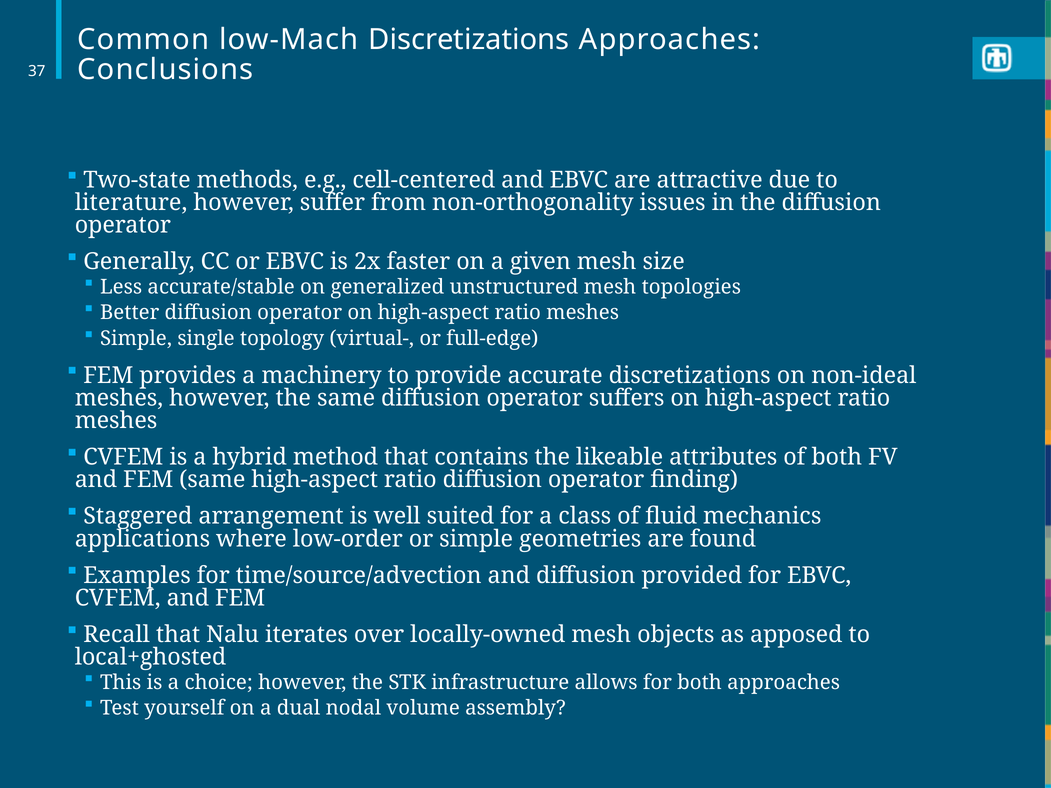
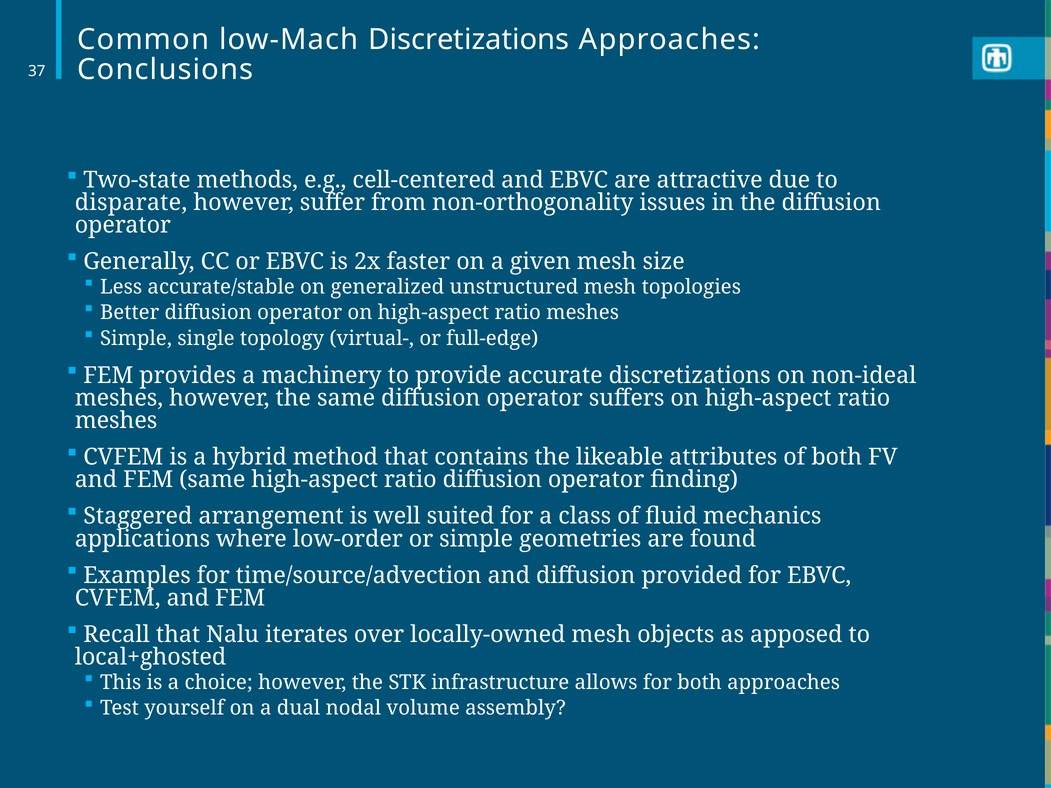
literature: literature -> disparate (131, 203)
